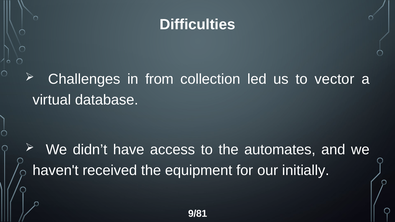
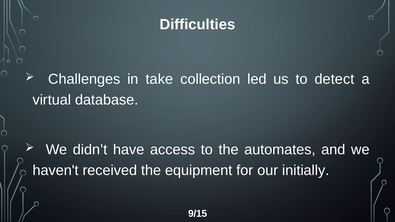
from: from -> take (159, 79)
vector: vector -> detect (334, 79)
9/81: 9/81 -> 9/15 (198, 214)
